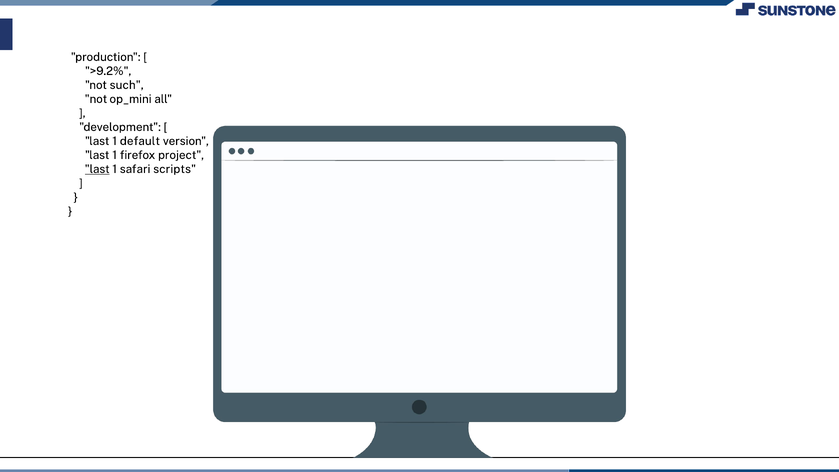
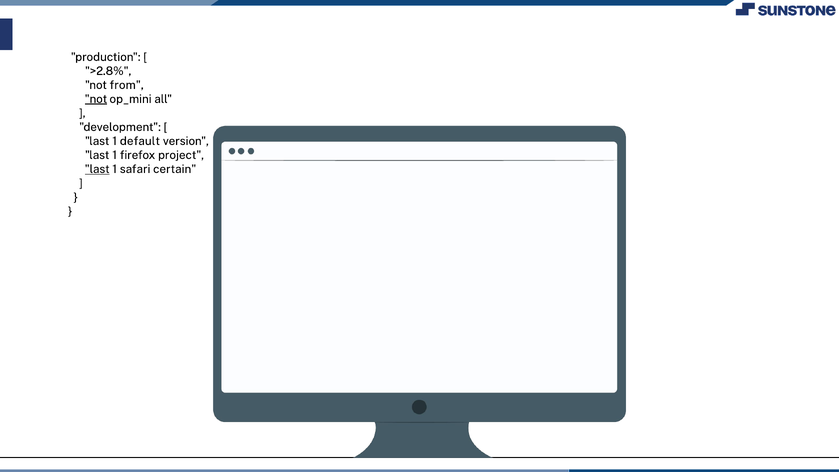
>9.2%: >9.2% -> >2.8% (108, 71)
such: such -> from (127, 85)
not underline: none -> present (96, 99)
scripts: scripts -> certain (175, 169)
